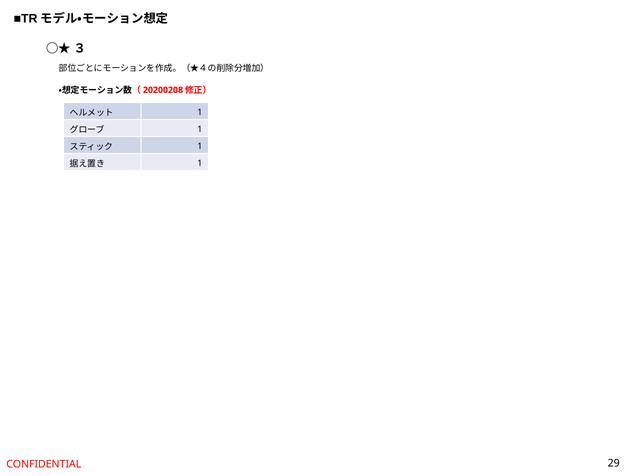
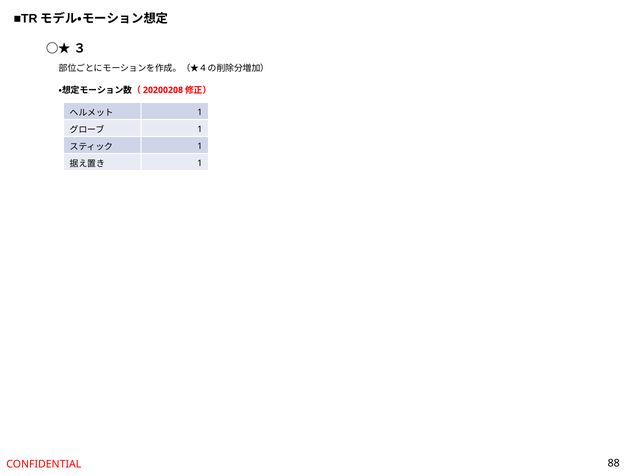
29: 29 -> 88 (614, 463)
